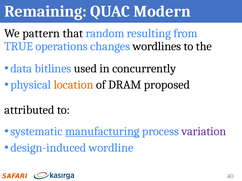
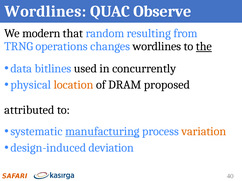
Remaining: Remaining -> Wordlines (45, 11)
Modern: Modern -> Observe (162, 11)
pattern: pattern -> modern (41, 33)
TRUE: TRUE -> TRNG (19, 47)
the underline: none -> present (204, 47)
variation colour: purple -> orange (204, 132)
wordline: wordline -> deviation (111, 148)
